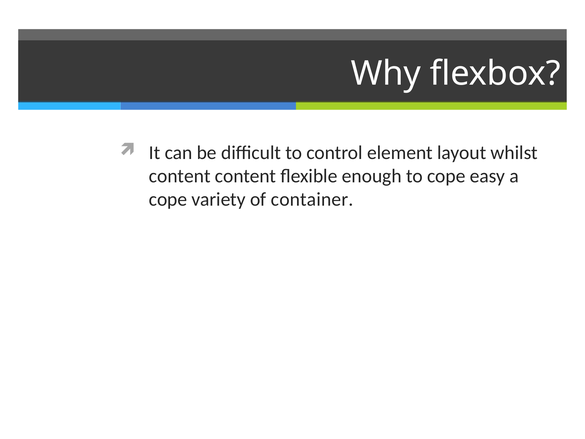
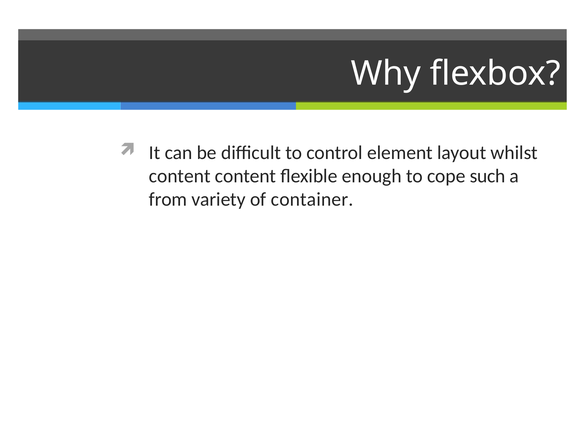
easy: easy -> such (488, 176)
cope: cope -> from (168, 199)
